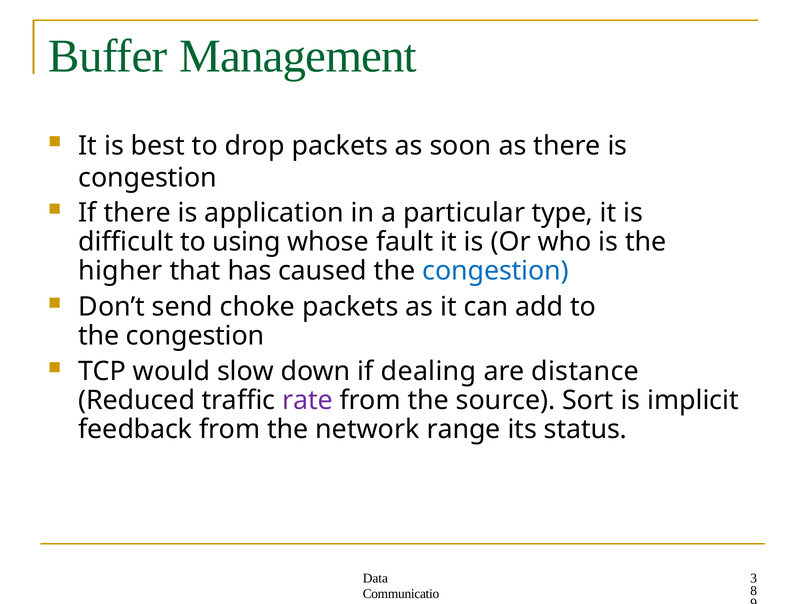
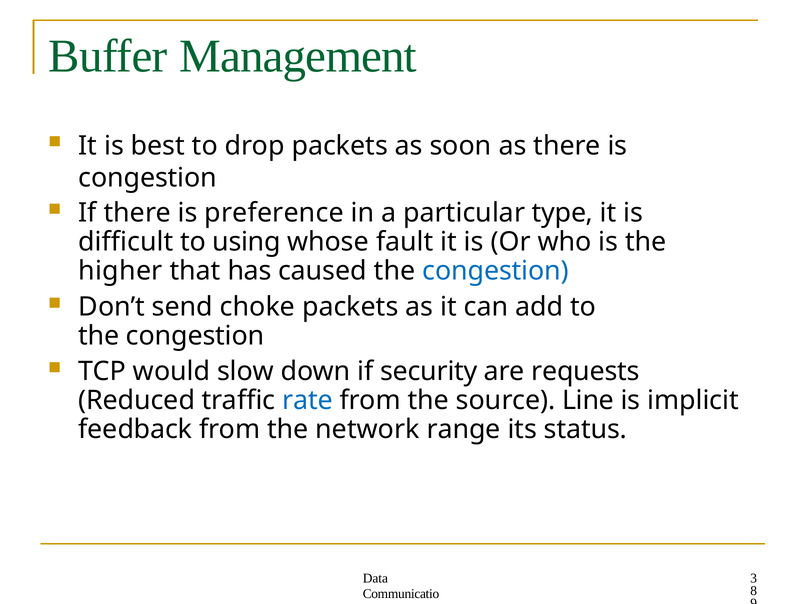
application: application -> preference (274, 213)
dealing: dealing -> security (429, 371)
distance: distance -> requests (585, 371)
rate colour: purple -> blue (308, 400)
Sort: Sort -> Line (588, 400)
